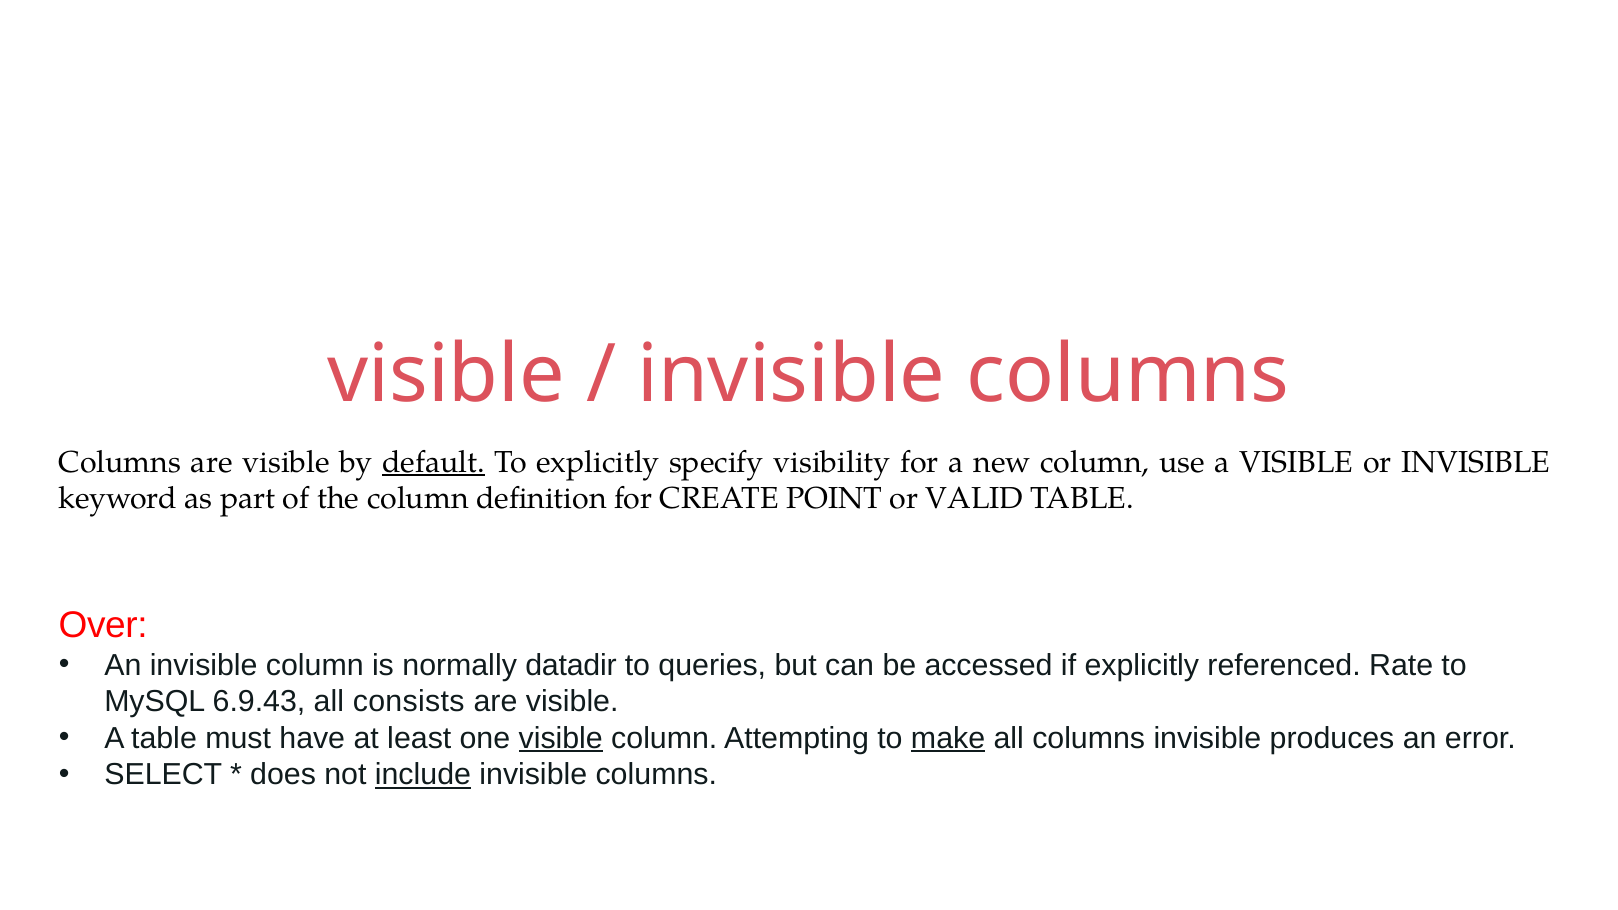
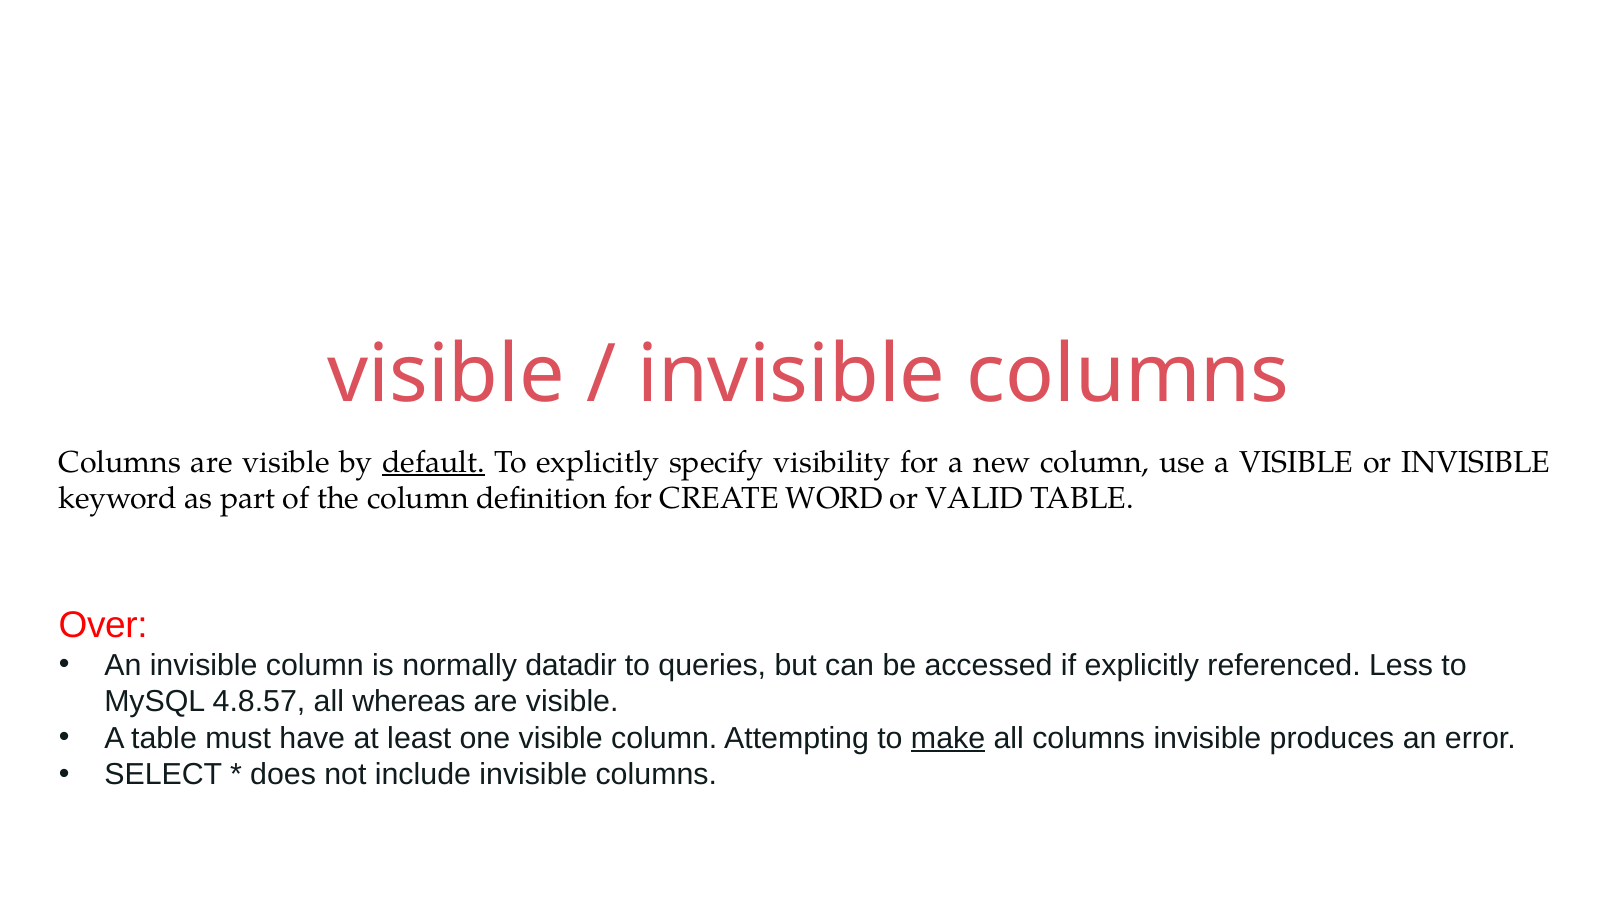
POINT: POINT -> WORD (834, 499)
Rate: Rate -> Less (1401, 666)
6.9.43: 6.9.43 -> 4.8.57 (259, 702)
consists: consists -> whereas (409, 702)
visible underline: present -> none (561, 738)
include underline: present -> none (423, 775)
